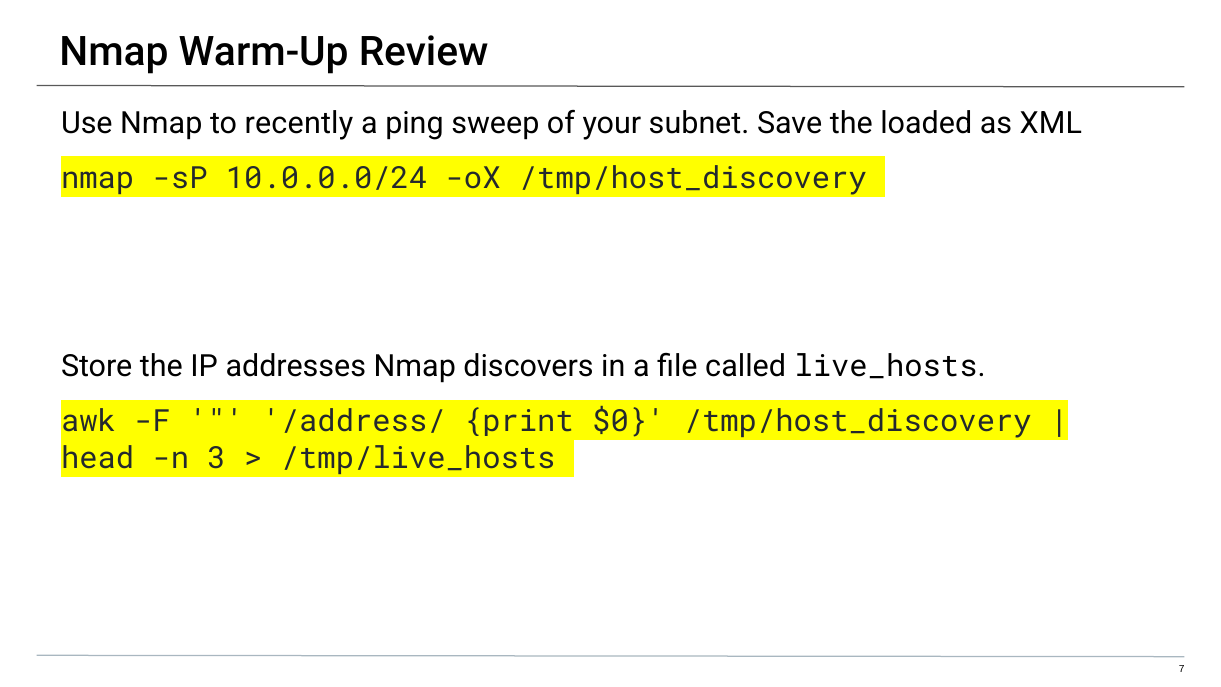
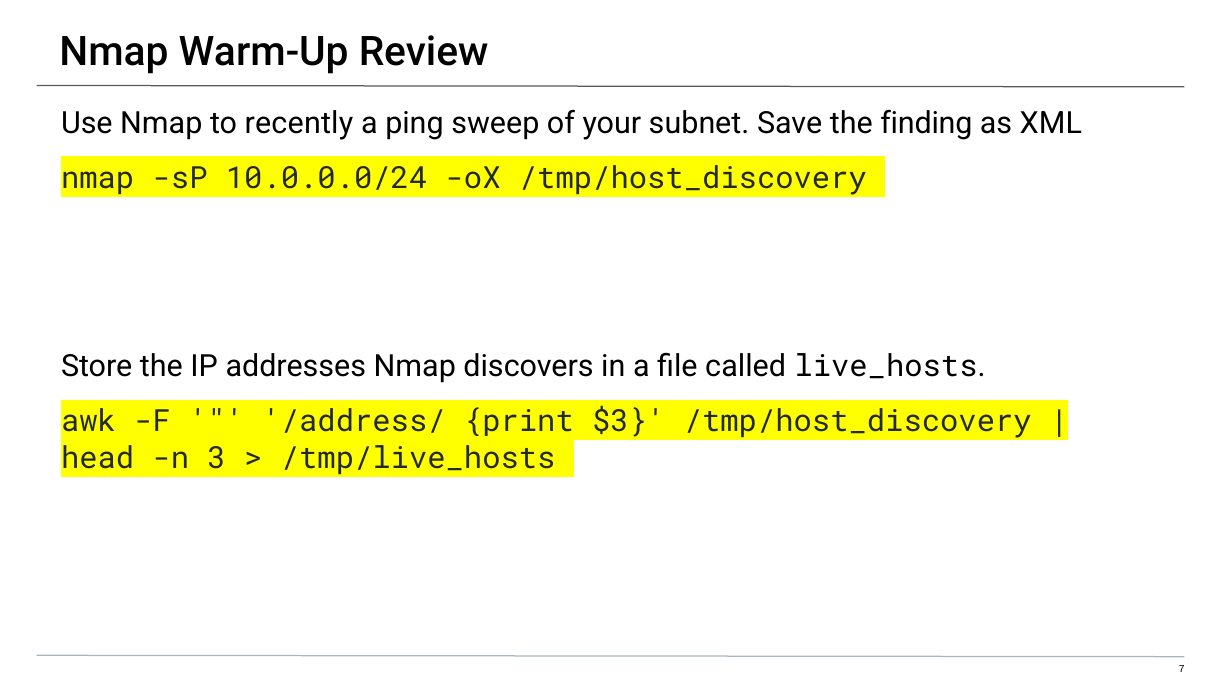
loaded: loaded -> finding (926, 123)
$0: $0 -> $3 (629, 422)
